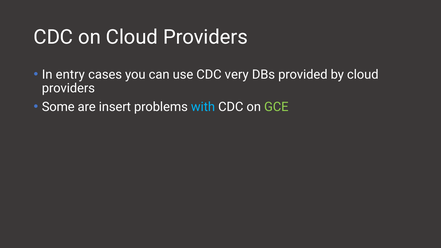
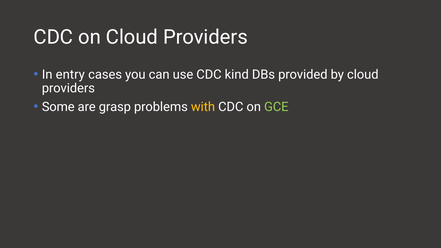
very: very -> kind (237, 75)
insert: insert -> grasp (115, 107)
with colour: light blue -> yellow (203, 107)
